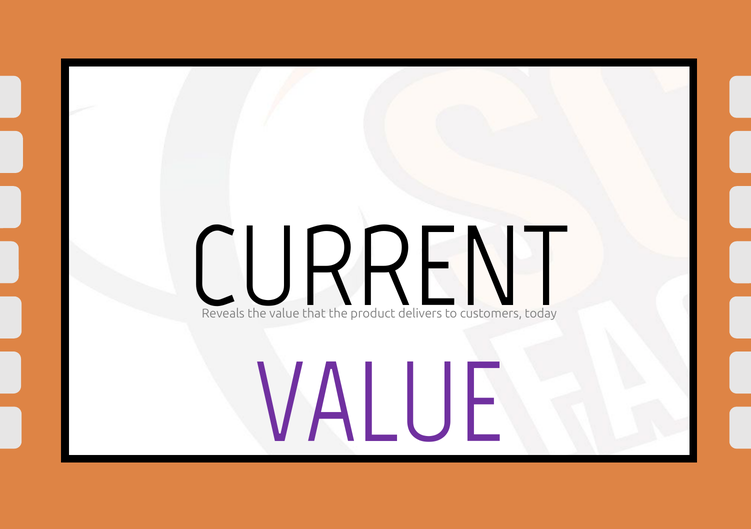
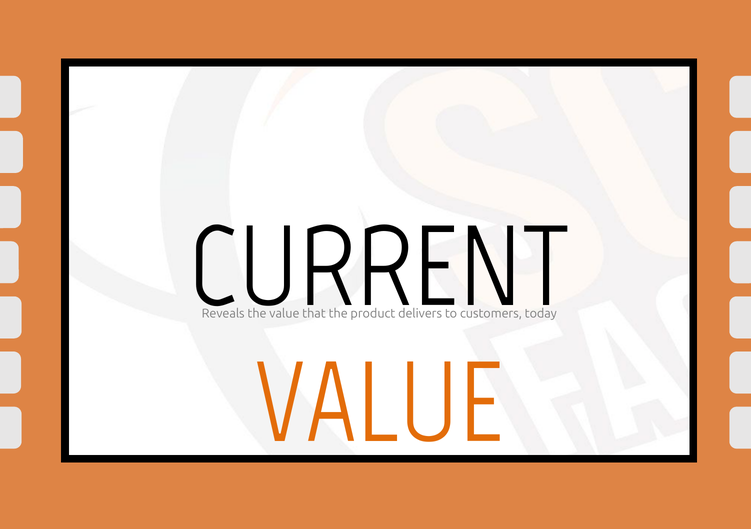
VALUE colour: purple -> orange (380, 404)
